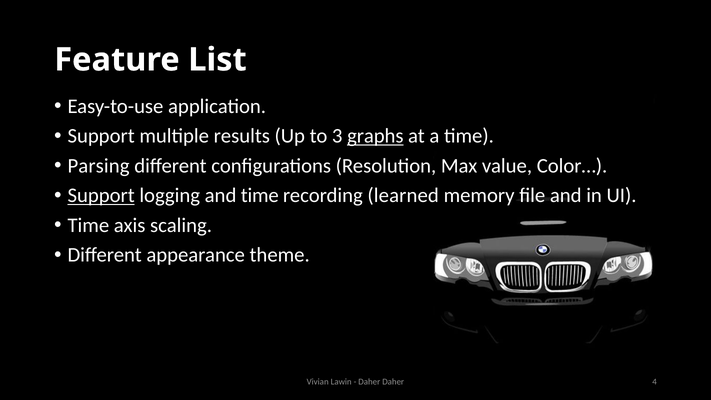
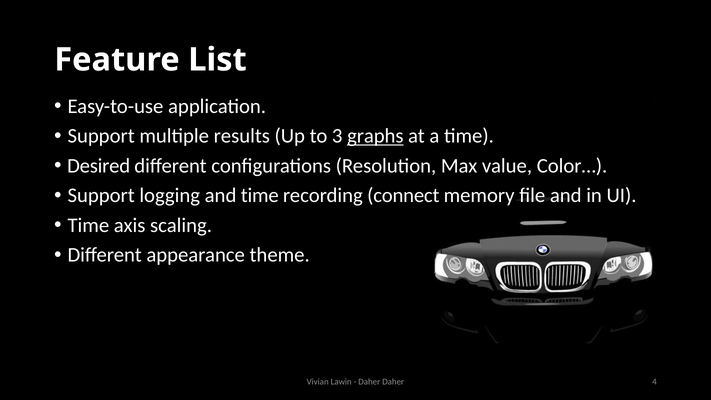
Parsing: Parsing -> Desired (99, 166)
Support underline: present -> none (101, 195)
learned: learned -> connect (403, 195)
